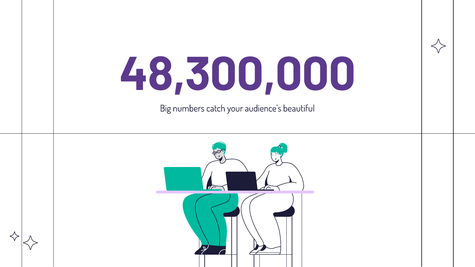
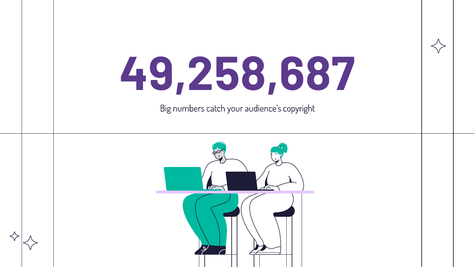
48,300,000: 48,300,000 -> 49,258,687 (237, 75)
beautiful: beautiful -> copyright (299, 109)
